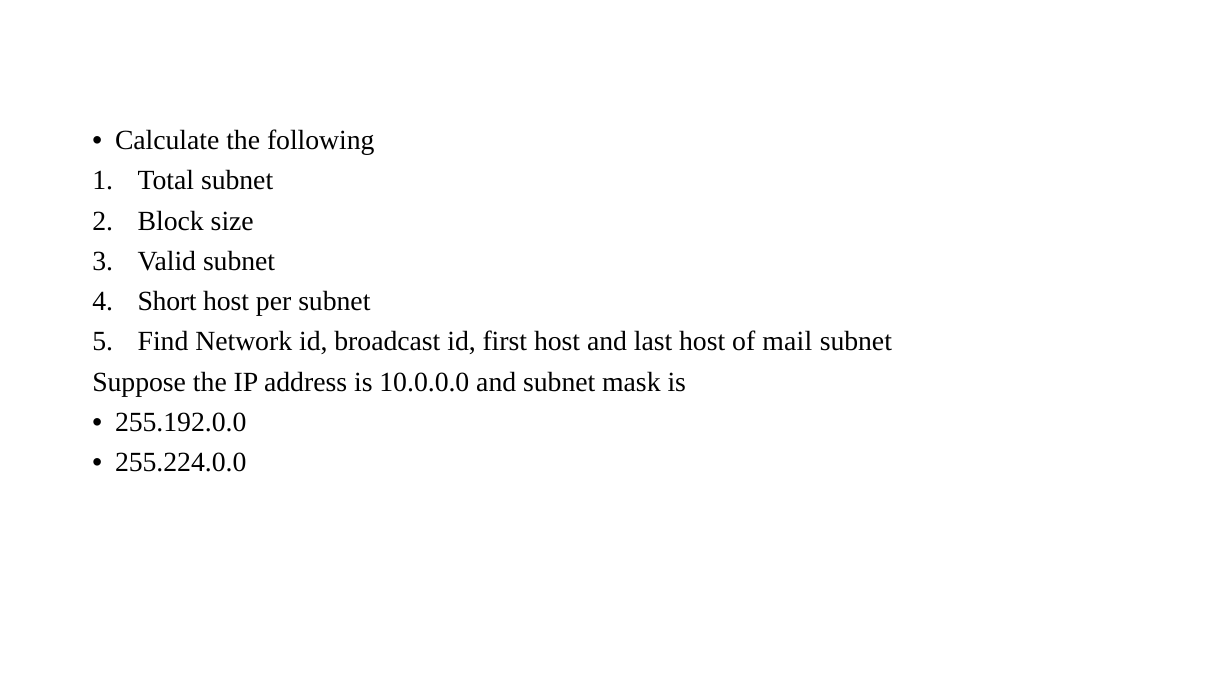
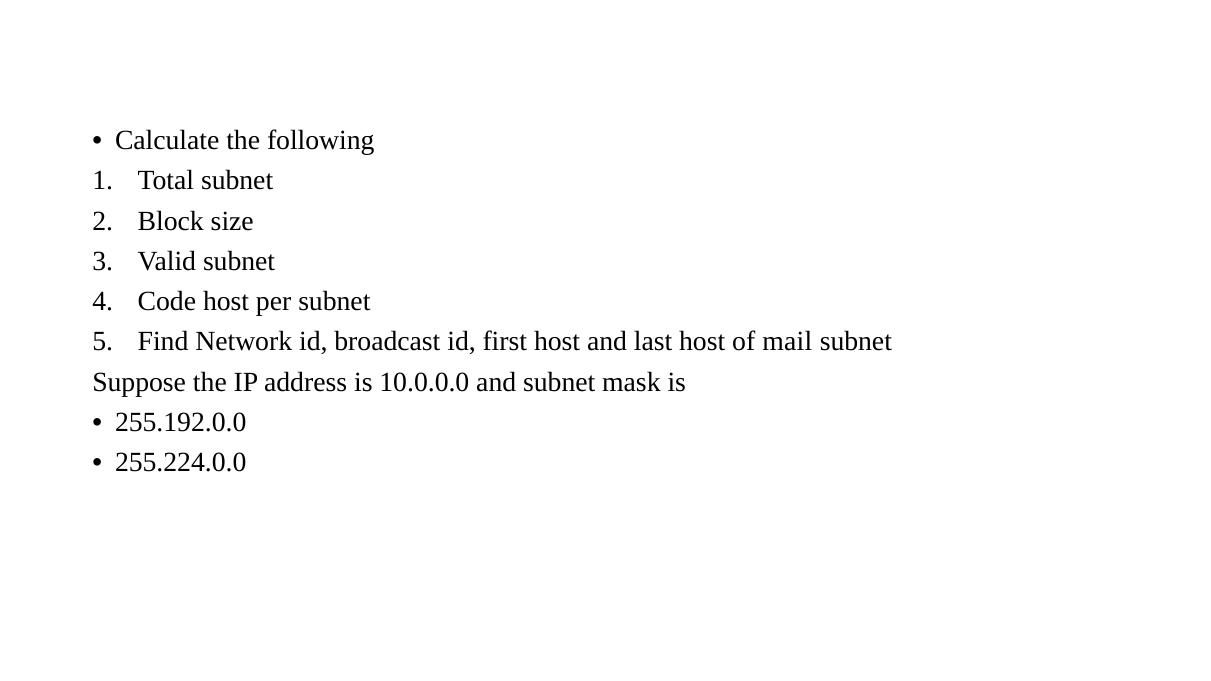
Short: Short -> Code (167, 302)
